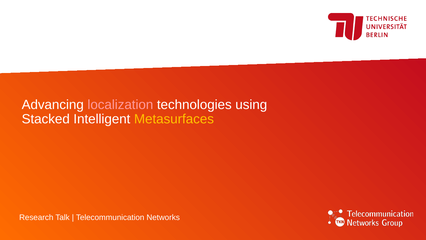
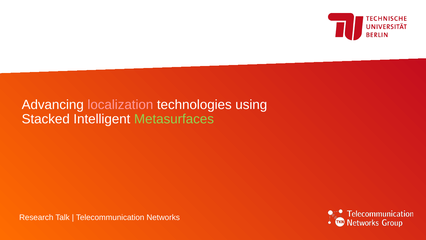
Metasurfaces colour: yellow -> light green (174, 119)
